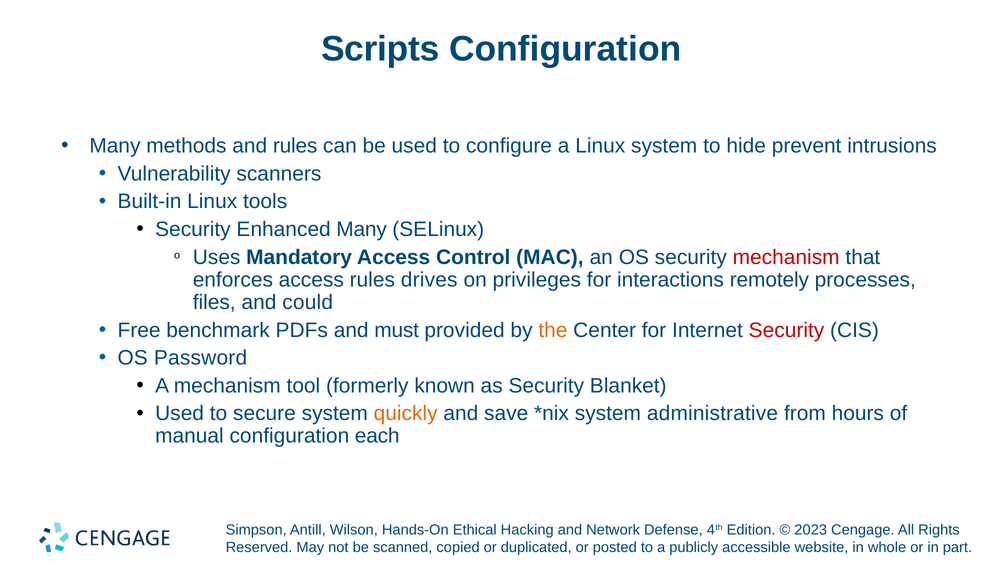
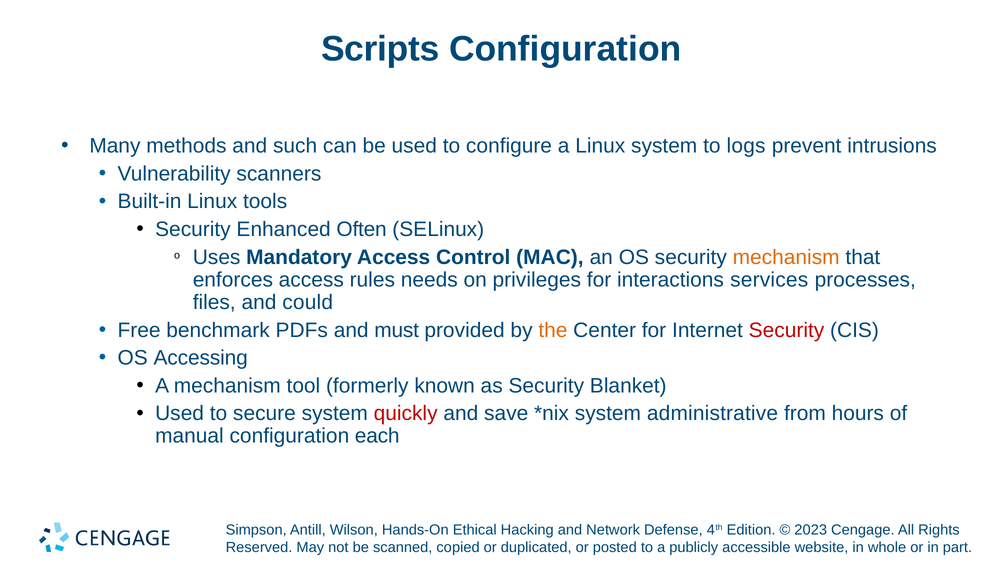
and rules: rules -> such (295, 146)
hide: hide -> logs (746, 146)
Enhanced Many: Many -> Often (362, 229)
mechanism colour: red -> orange (786, 257)
drives: drives -> needs (429, 280)
remotely: remotely -> services (769, 280)
Password: Password -> Accessing (201, 358)
quickly colour: orange -> red (406, 414)
